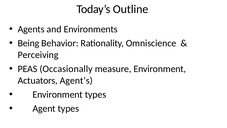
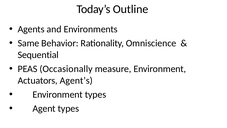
Being: Being -> Same (28, 43)
Perceiving: Perceiving -> Sequential (38, 55)
